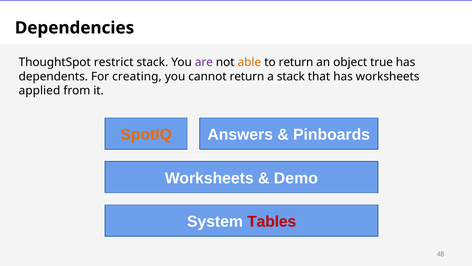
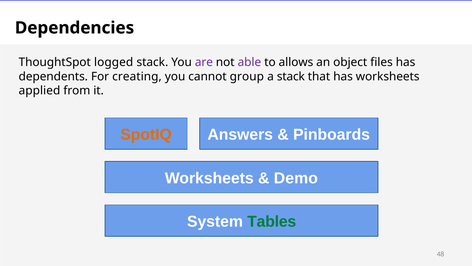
restrict: restrict -> logged (114, 62)
able colour: orange -> purple (249, 62)
to return: return -> allows (296, 62)
true: true -> files (382, 62)
cannot return: return -> group (247, 76)
Tables colour: red -> green (272, 221)
